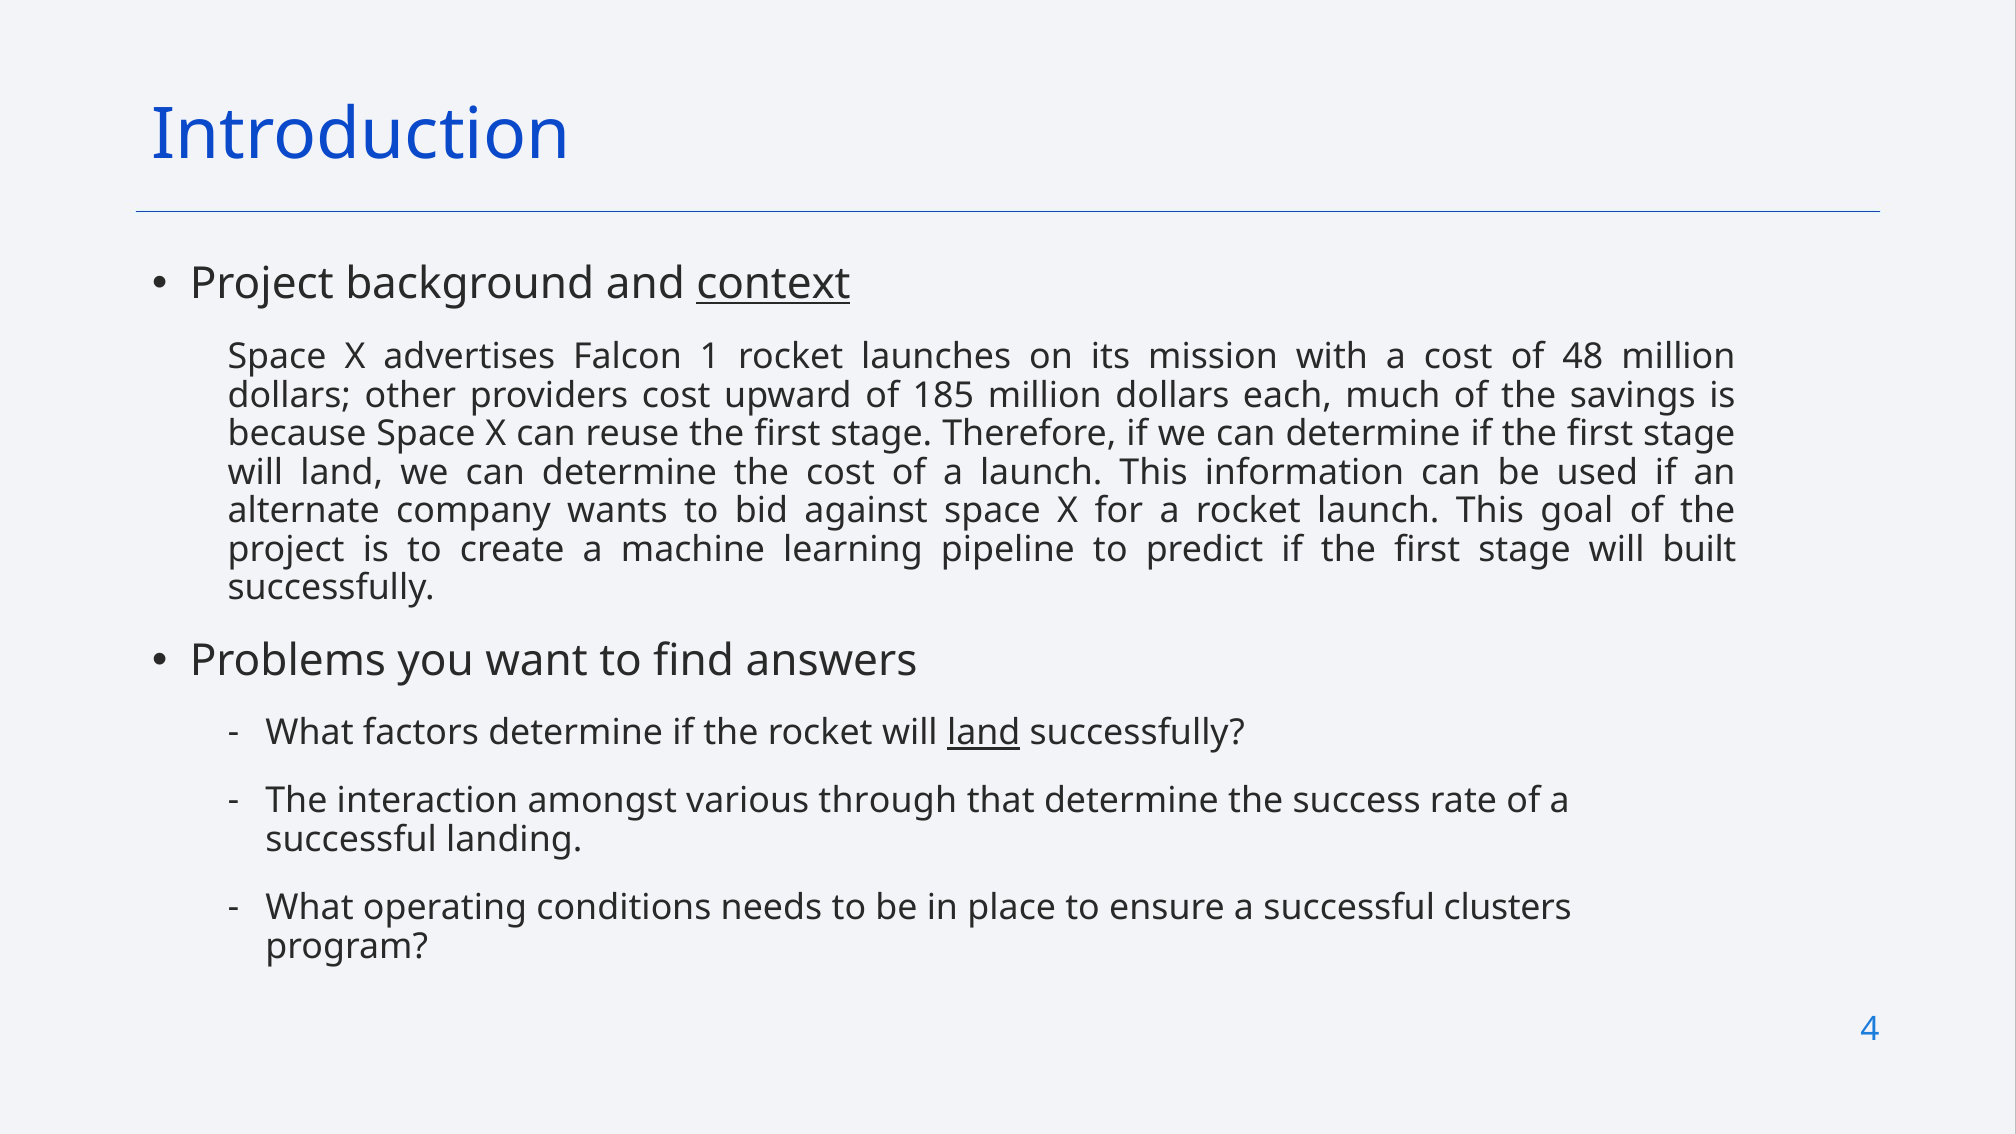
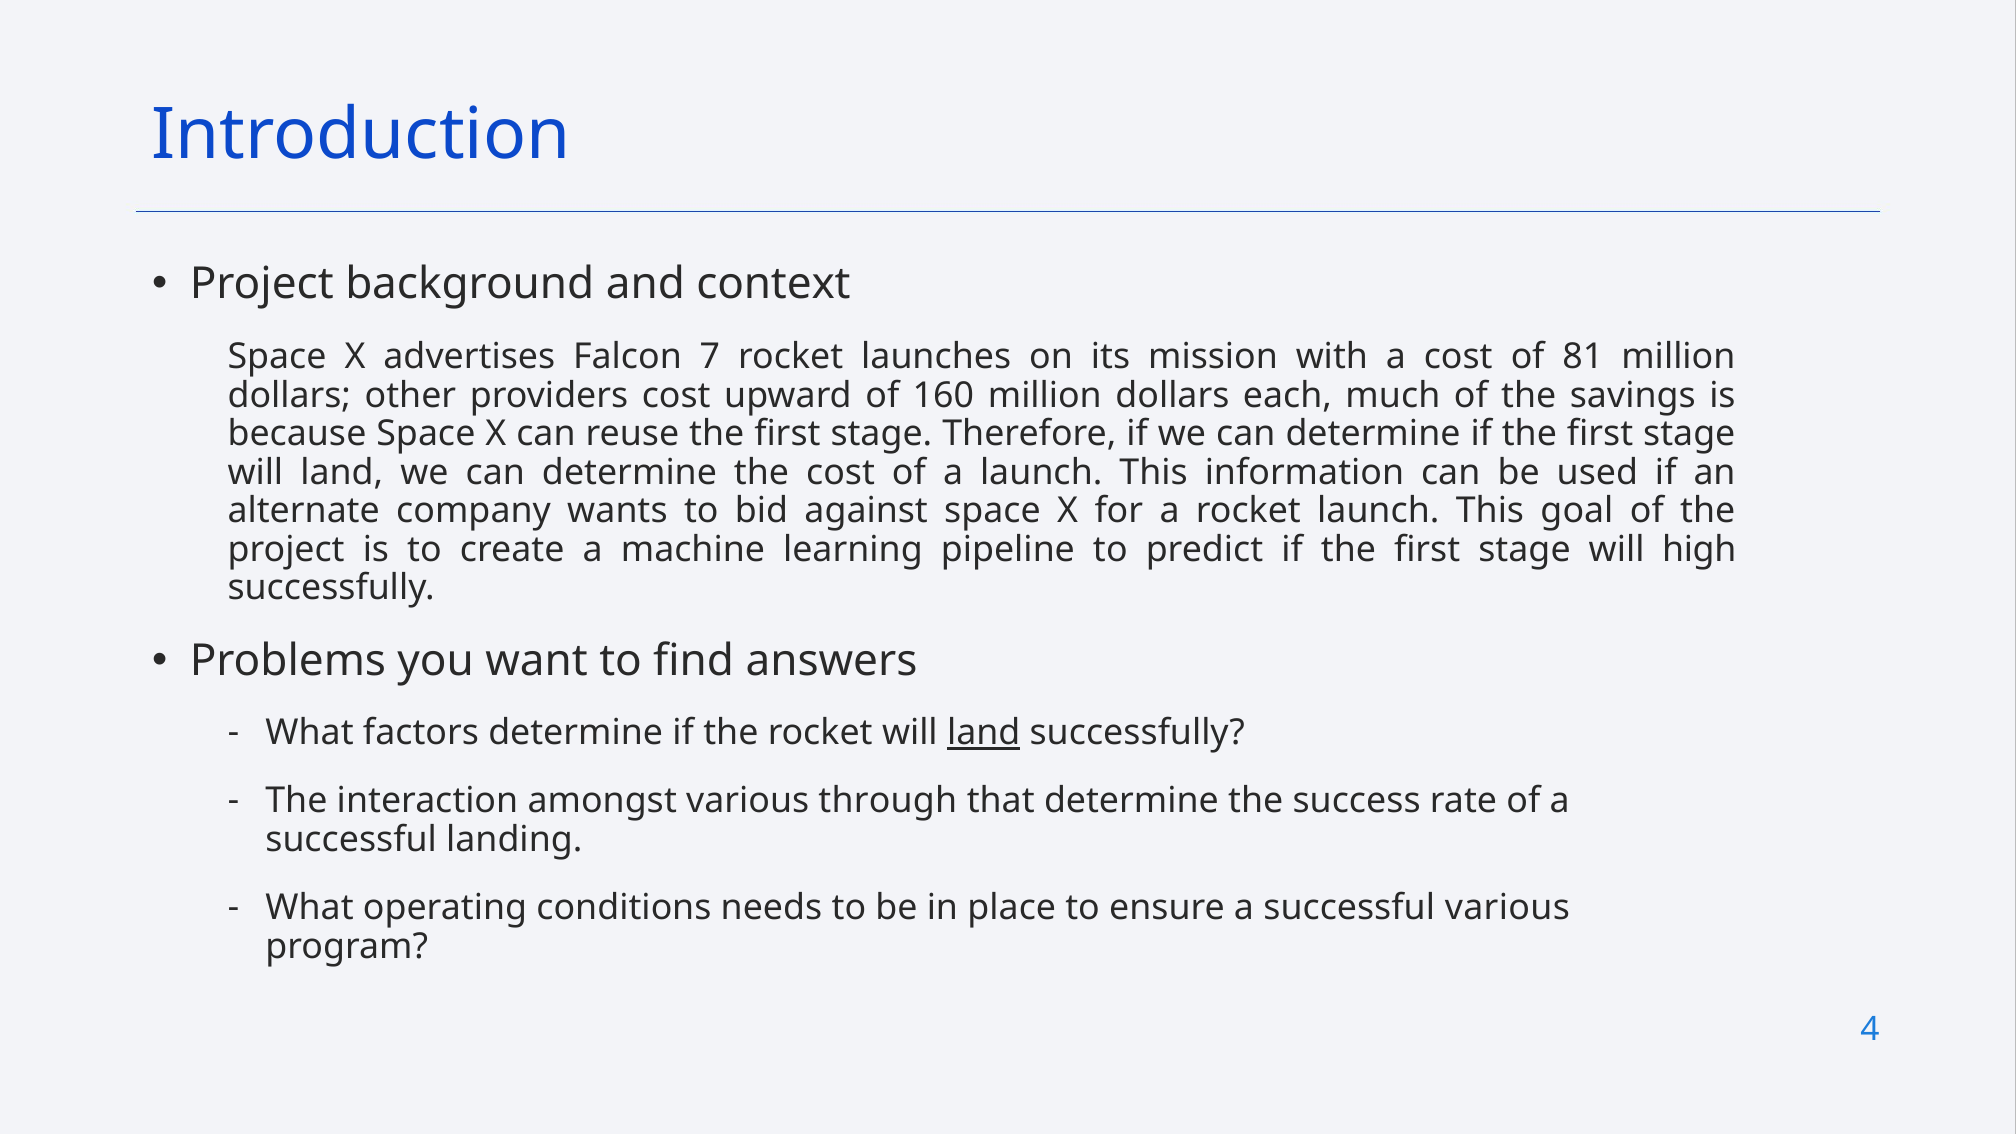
context underline: present -> none (773, 284)
1: 1 -> 7 (710, 357)
48: 48 -> 81 (1583, 357)
185: 185 -> 160 (943, 395)
built: built -> high (1699, 550)
successful clusters: clusters -> various (1507, 908)
